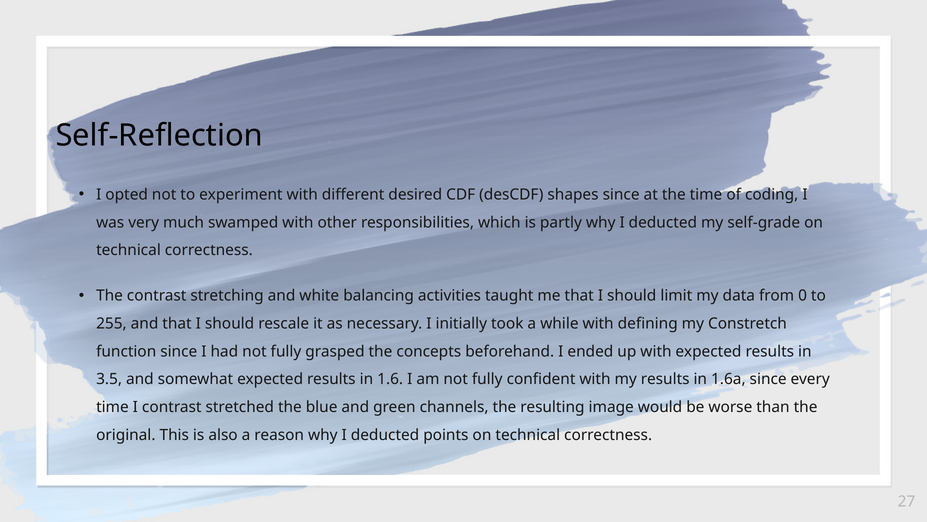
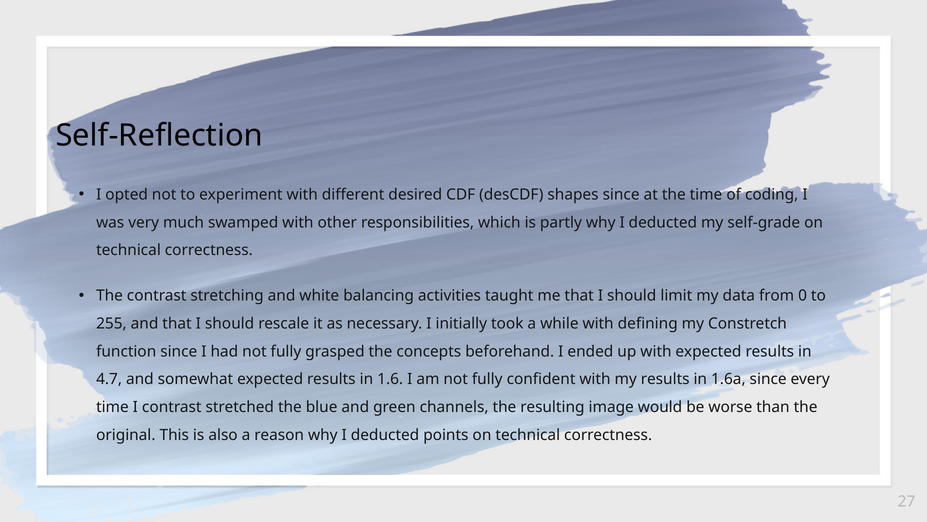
3.5: 3.5 -> 4.7 (109, 379)
